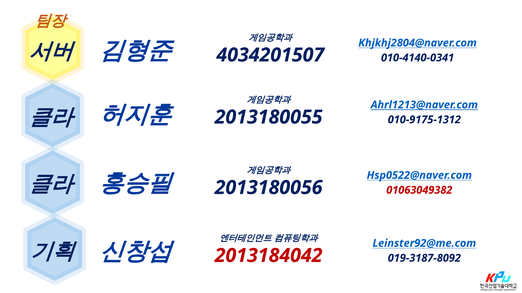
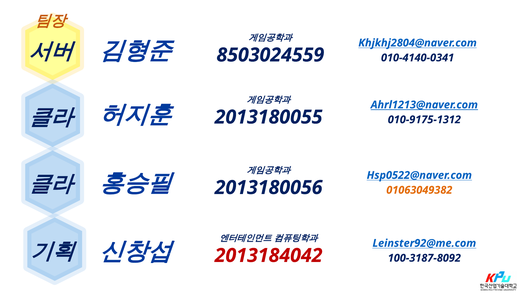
4034201507: 4034201507 -> 8503024559 (270, 55)
01063049382 colour: red -> orange (419, 191)
019-3187-8092: 019-3187-8092 -> 100-3187-8092 (424, 259)
